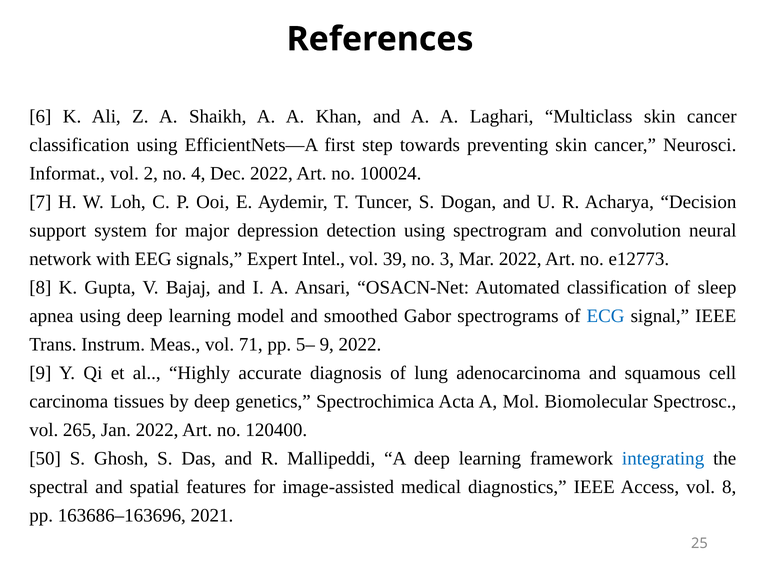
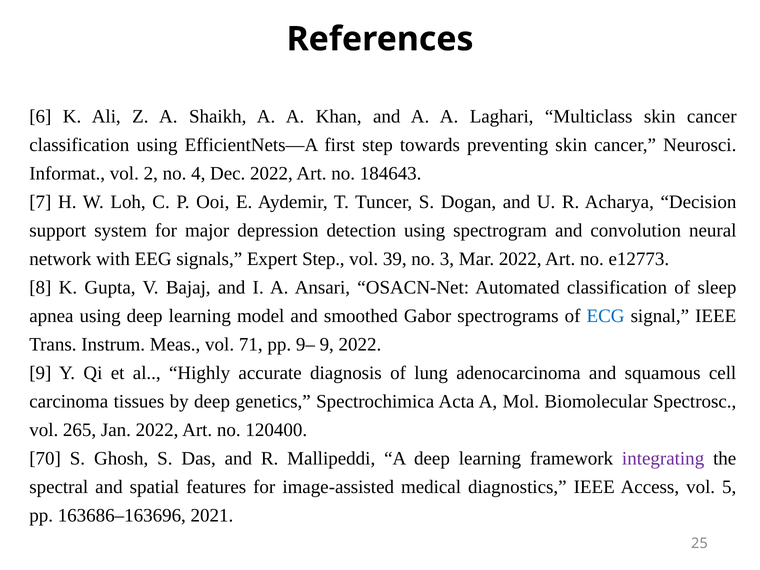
100024: 100024 -> 184643 (391, 174)
Expert Intel: Intel -> Step (323, 259)
5–: 5– -> 9– (305, 345)
50: 50 -> 70 (45, 459)
integrating colour: blue -> purple (663, 459)
vol 8: 8 -> 5 (729, 487)
